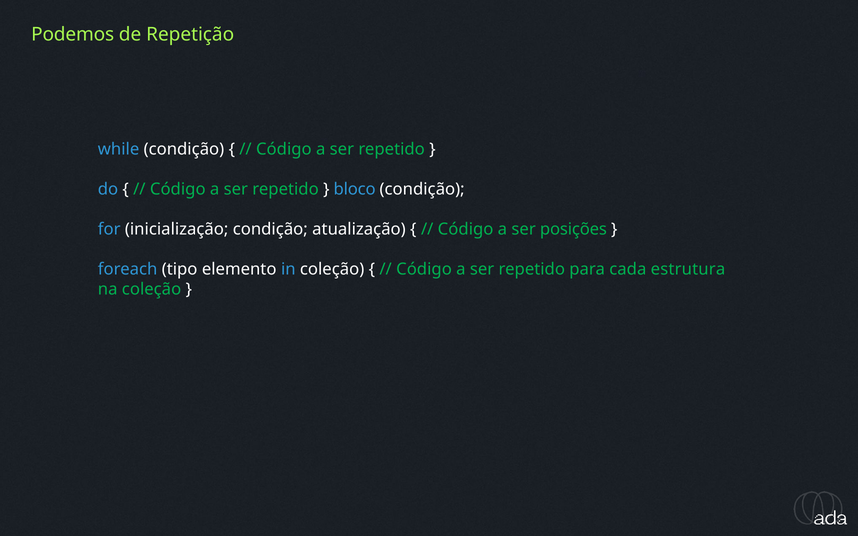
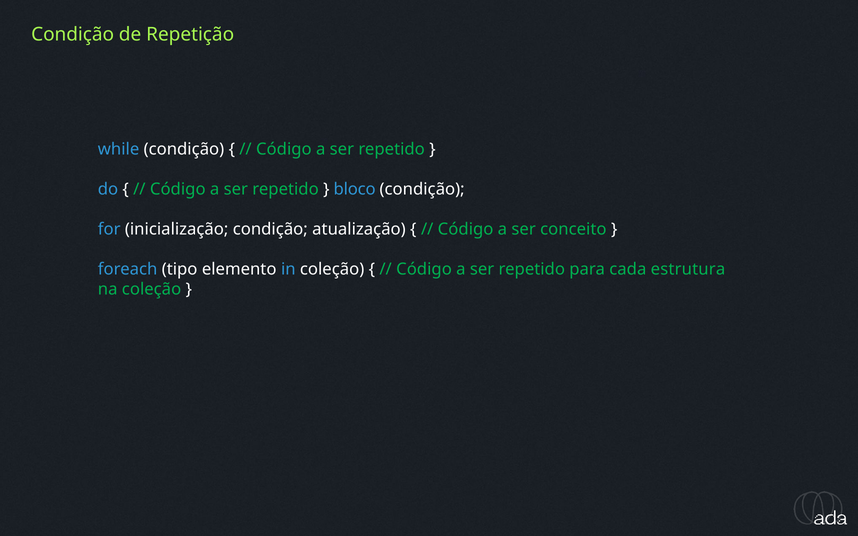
Podemos: Podemos -> Condição (73, 34)
posições: posições -> conceito (573, 229)
